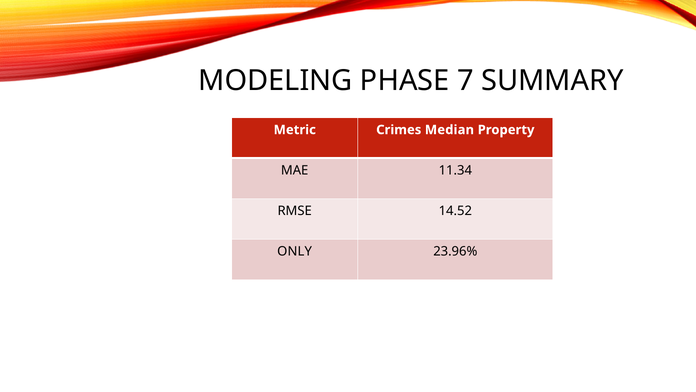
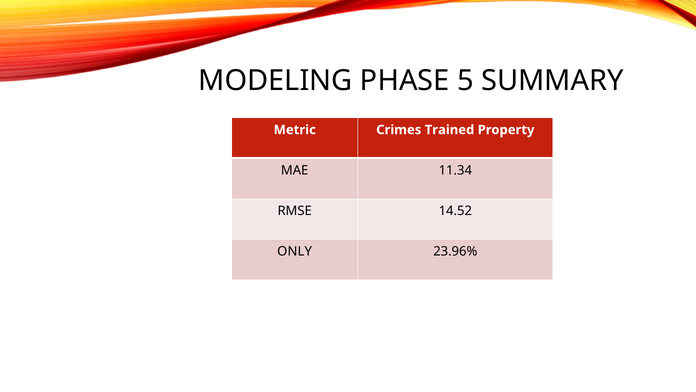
7: 7 -> 5 (465, 80)
Median: Median -> Trained (449, 130)
